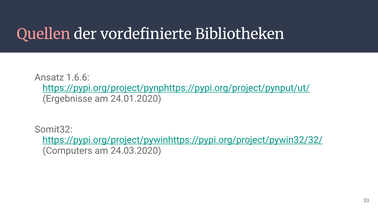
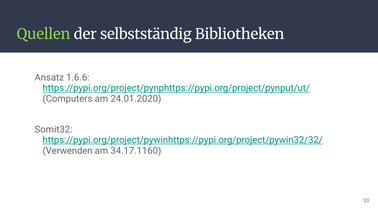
Quellen colour: pink -> light green (43, 34)
vordefinierte: vordefinierte -> selbstständig (146, 34)
Ergebnisse: Ergebnisse -> Computers (67, 99)
Computers: Computers -> Verwenden (68, 151)
24.03.2020: 24.03.2020 -> 34.17.1160 (136, 151)
